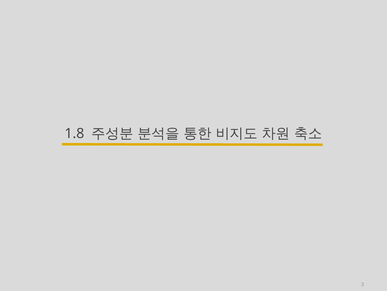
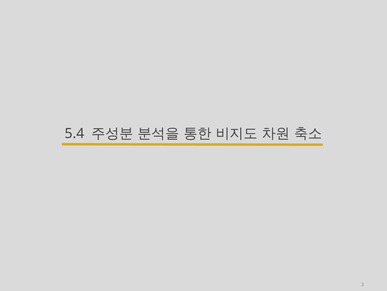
1.8: 1.8 -> 5.4 (75, 133)
